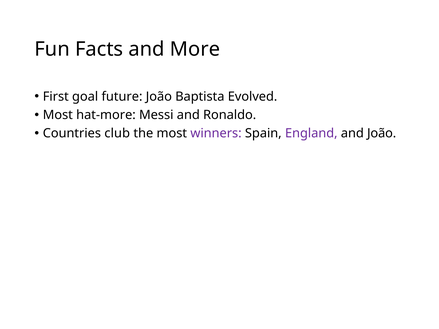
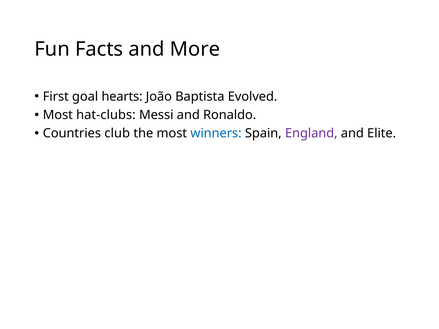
future: future -> hearts (122, 97)
hat-more: hat-more -> hat-clubs (106, 115)
winners colour: purple -> blue (216, 133)
and João: João -> Elite (382, 133)
